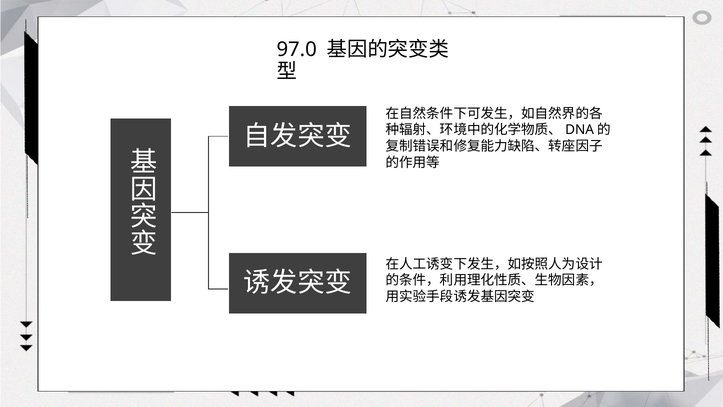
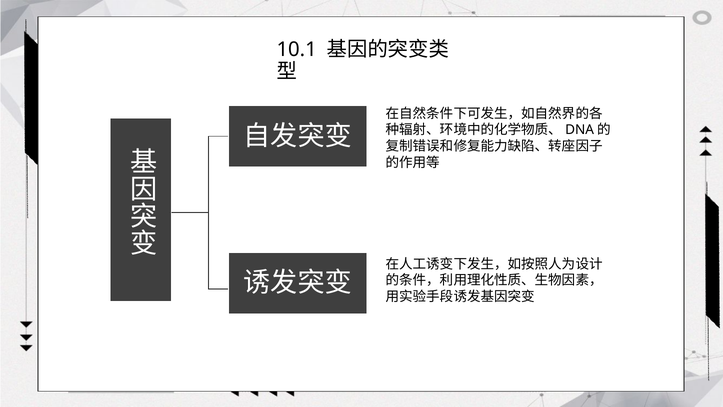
97.0: 97.0 -> 10.1 (297, 49)
